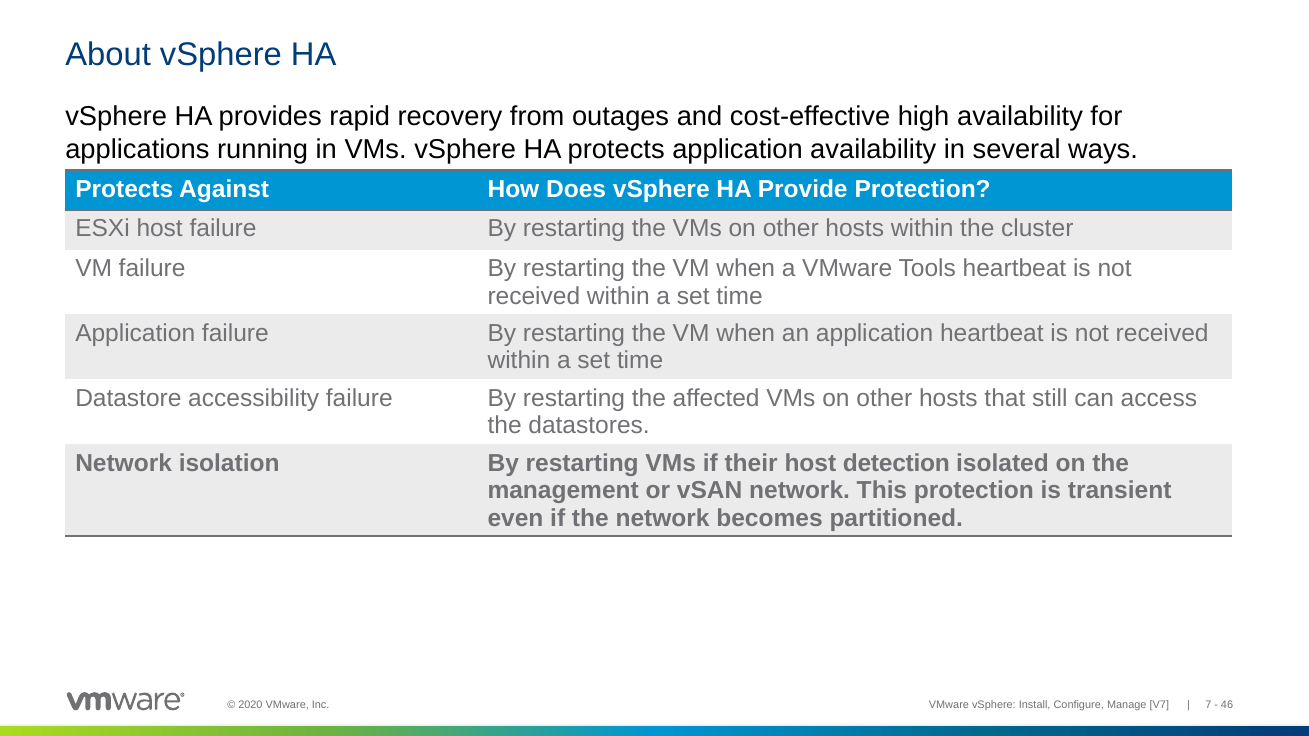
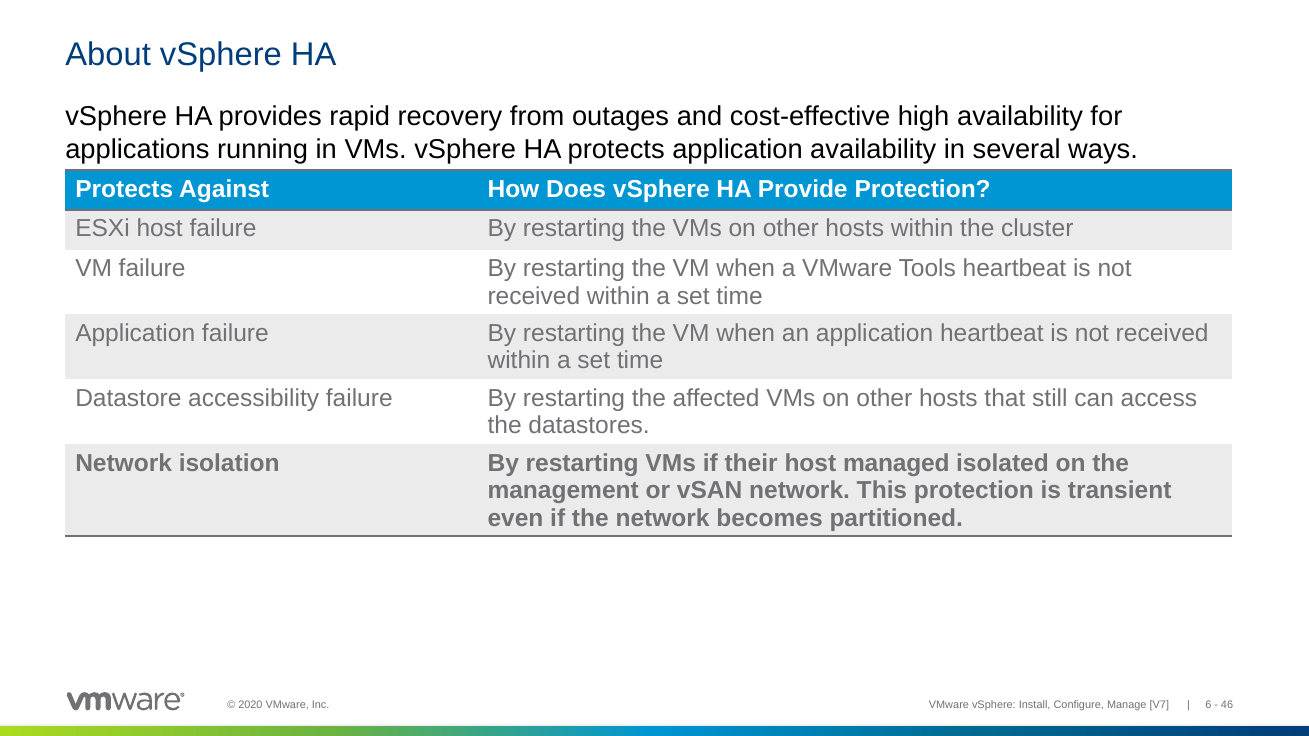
detection: detection -> managed (896, 463)
7: 7 -> 6 (1208, 705)
